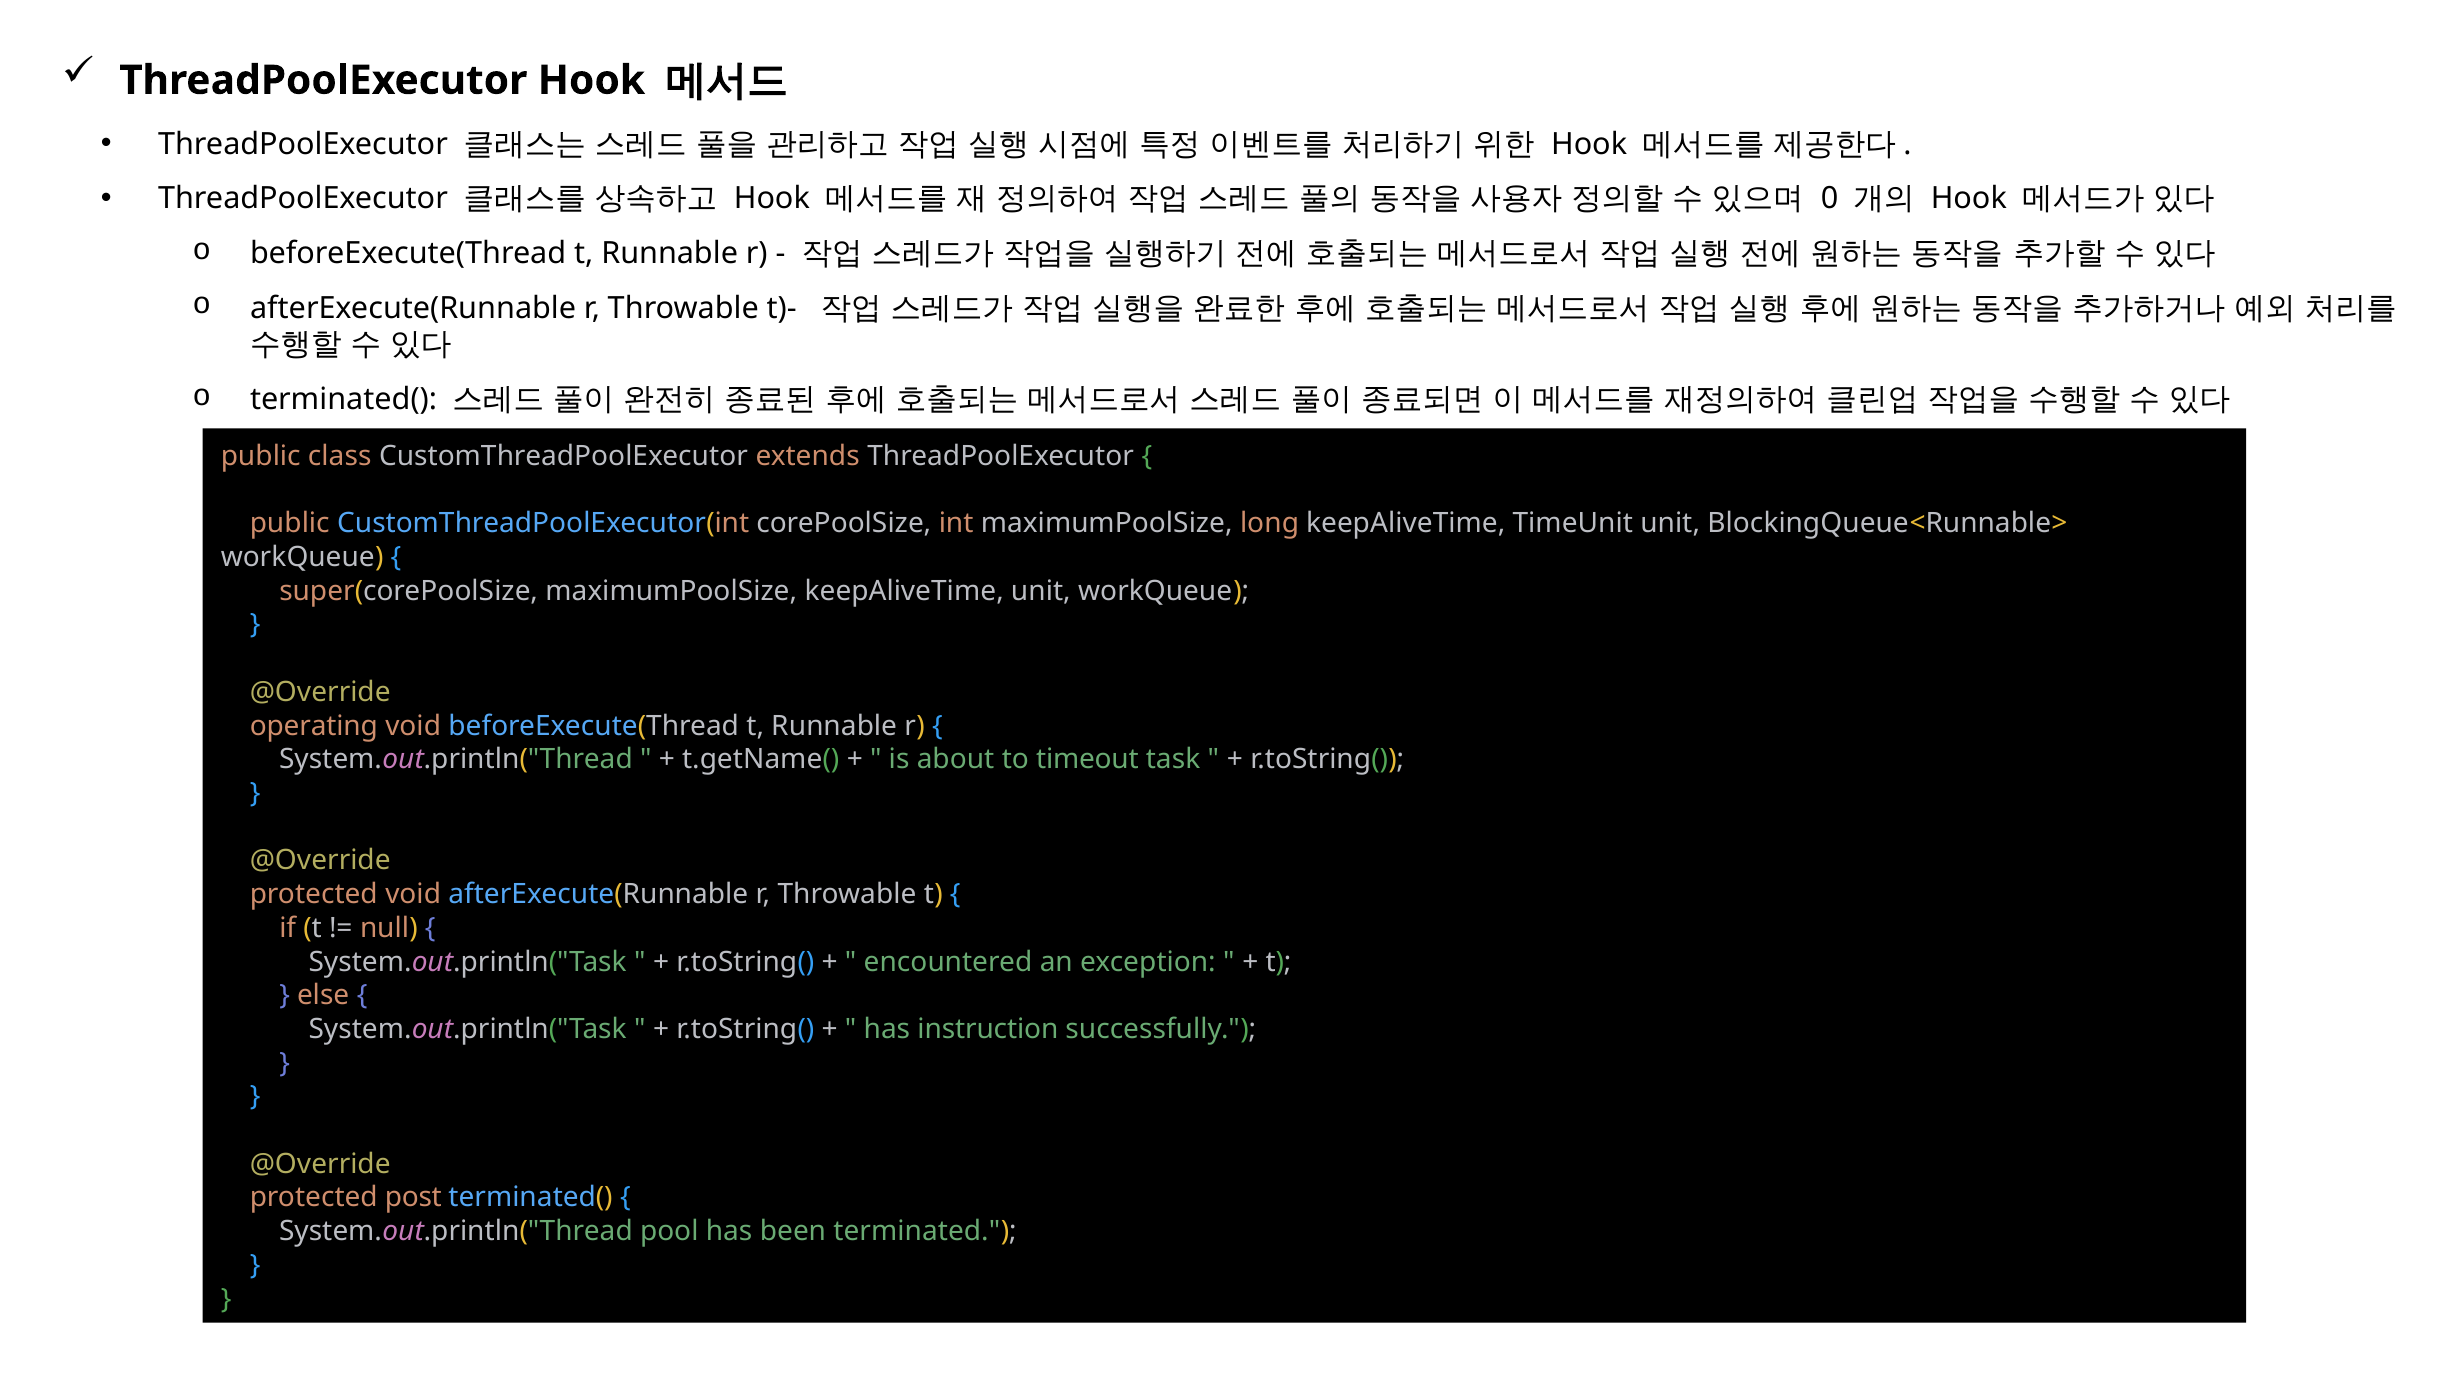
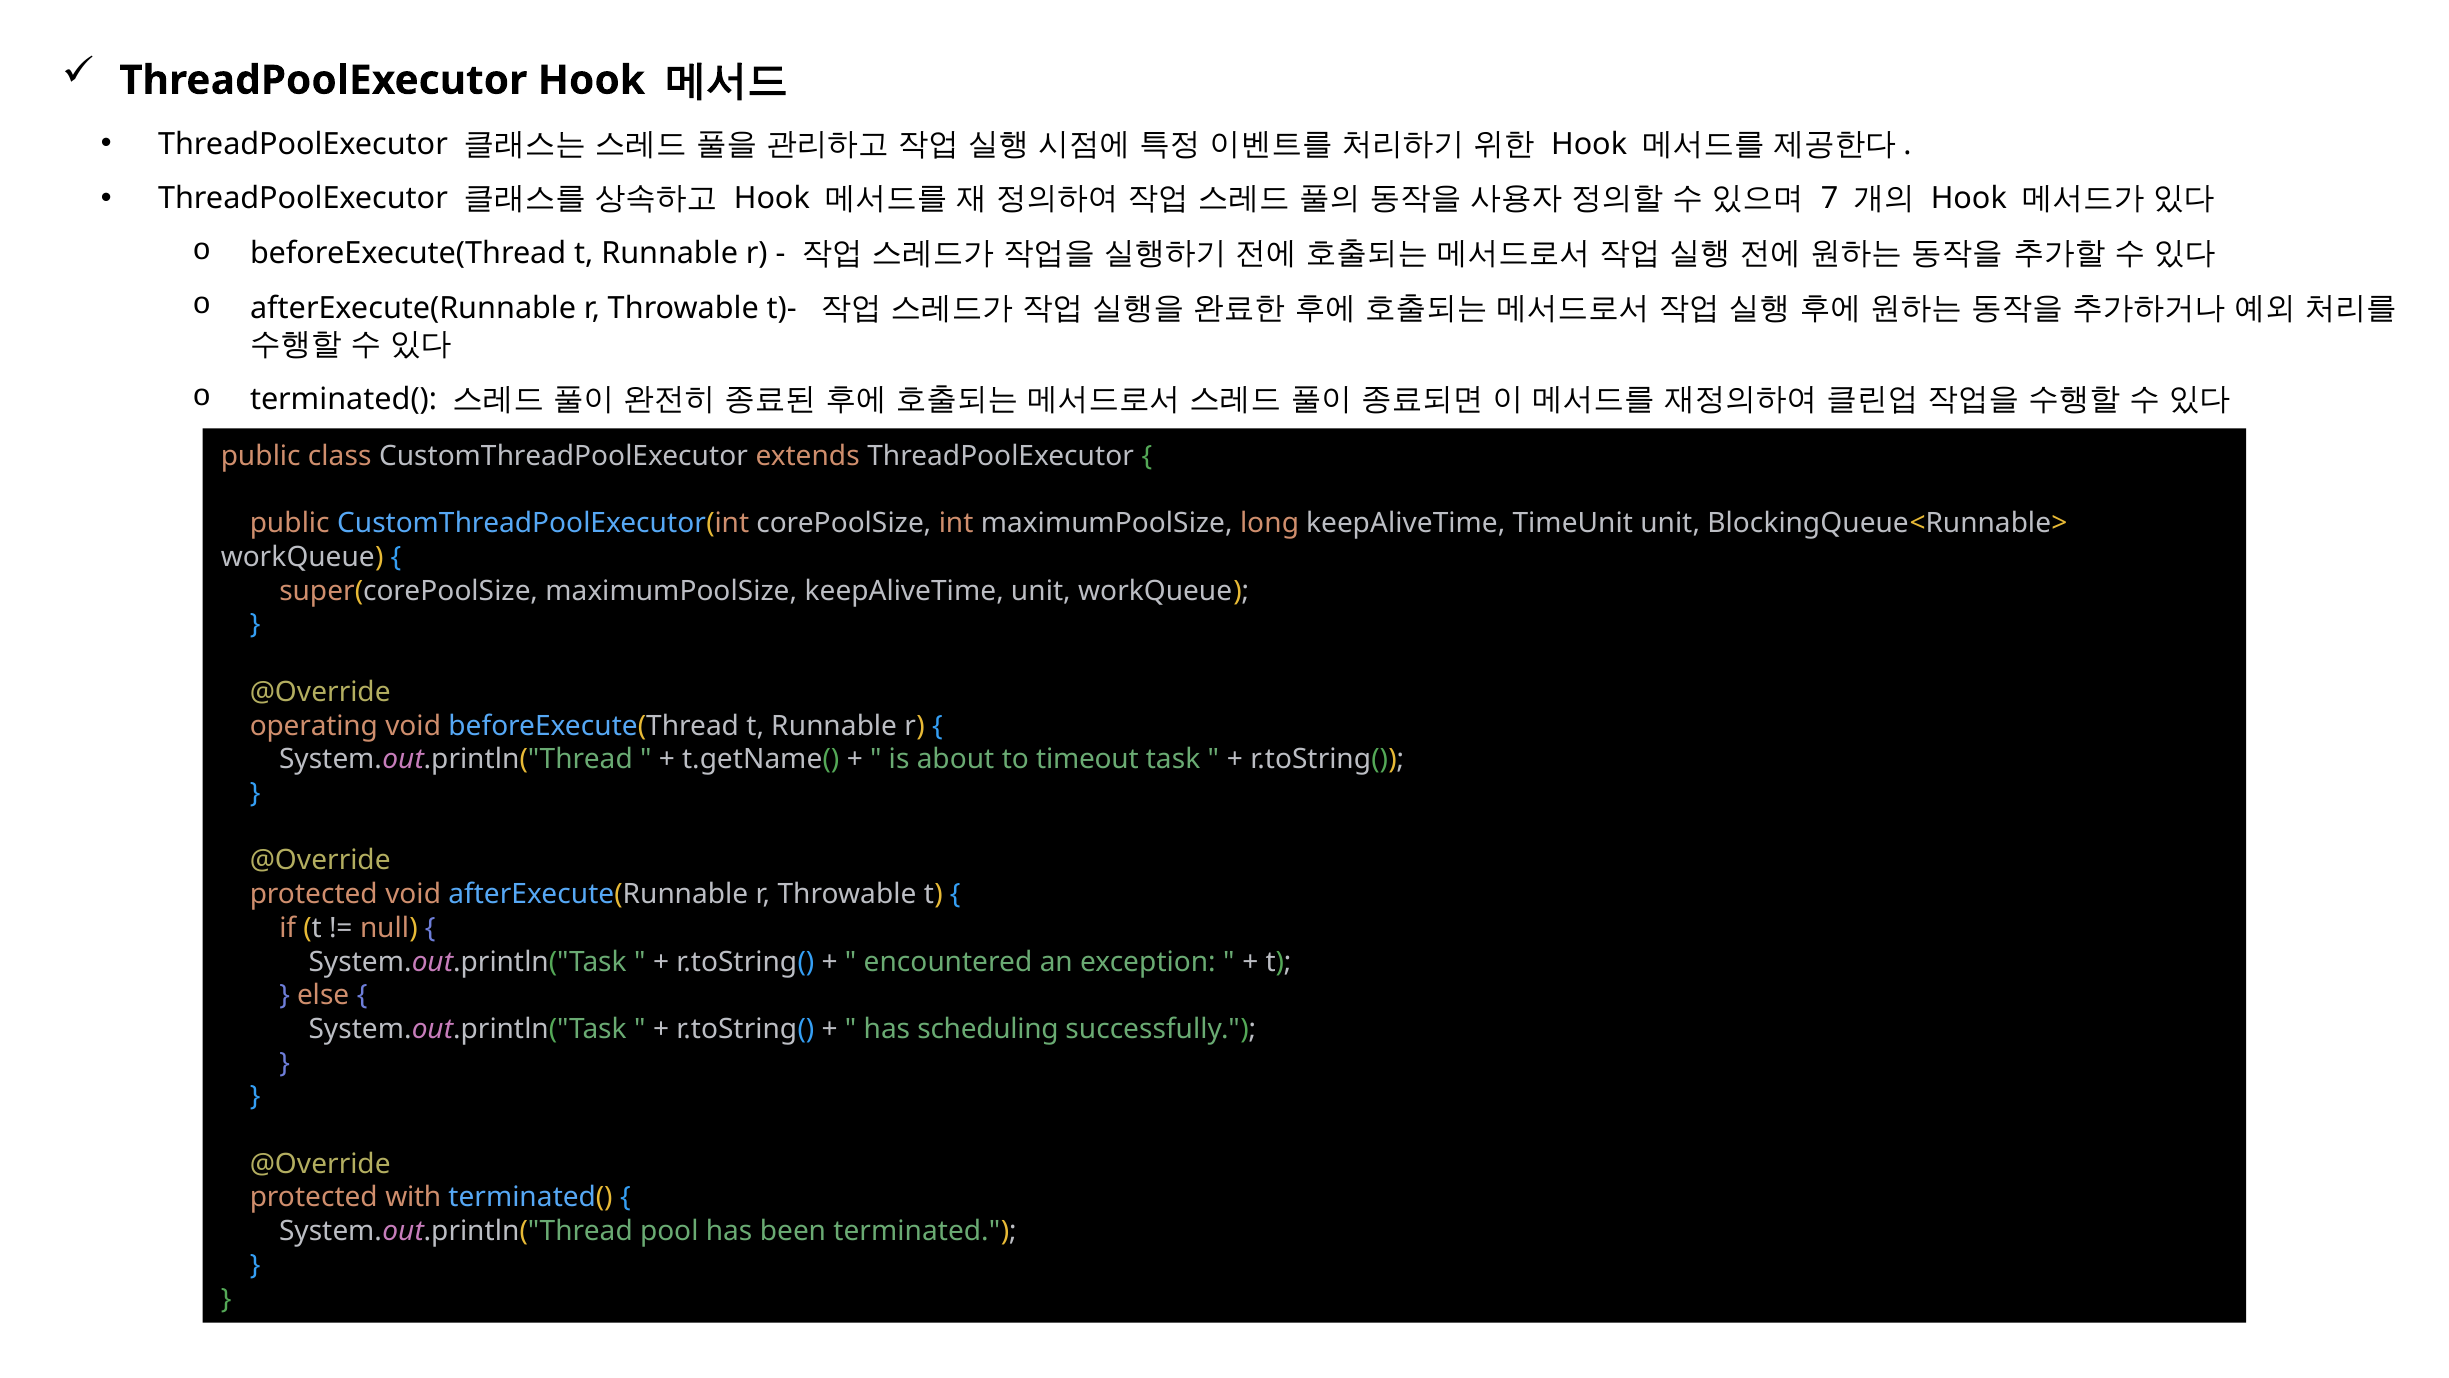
0: 0 -> 7 (1830, 199)
instruction: instruction -> scheduling (988, 1029)
post: post -> with (413, 1197)
